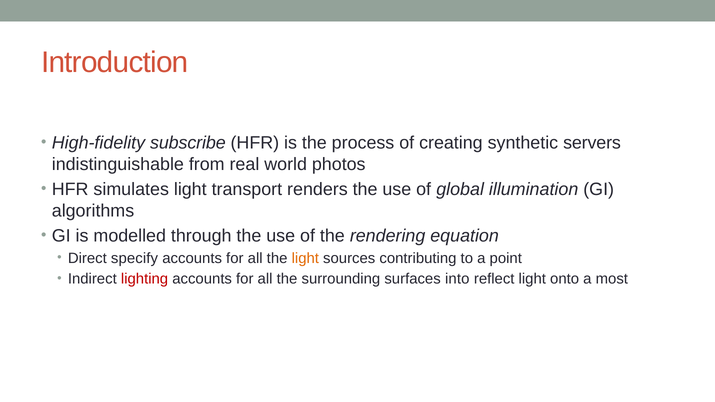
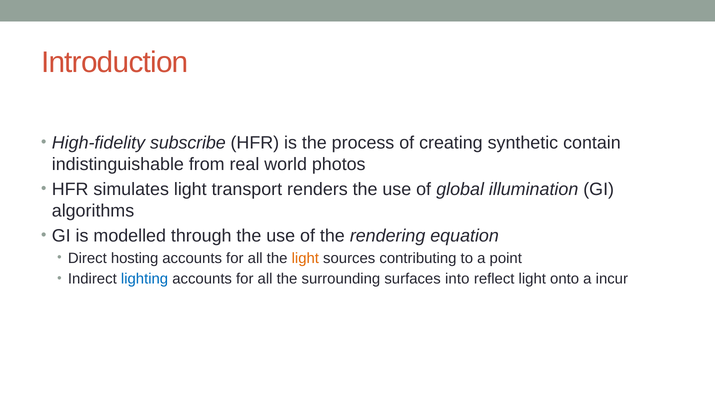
servers: servers -> contain (592, 143)
specify: specify -> hosting (135, 258)
lighting colour: red -> blue (145, 279)
most: most -> incur (612, 279)
